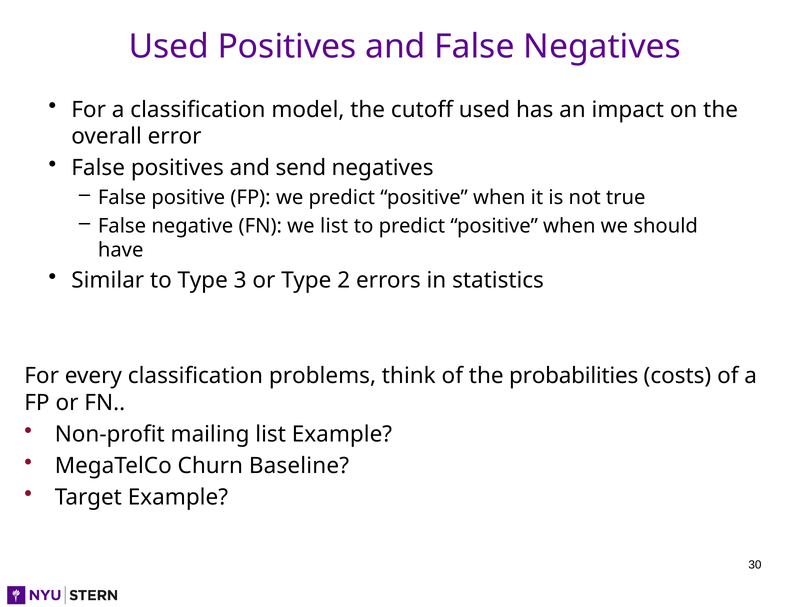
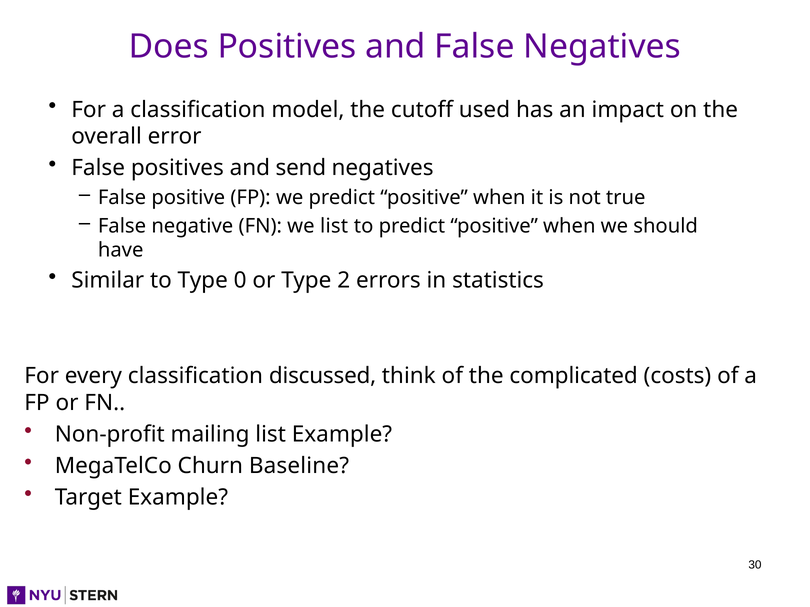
Used: Used -> Does (169, 47)
3: 3 -> 0 (240, 281)
problems: problems -> discussed (323, 376)
probabilities: probabilities -> complicated (574, 376)
